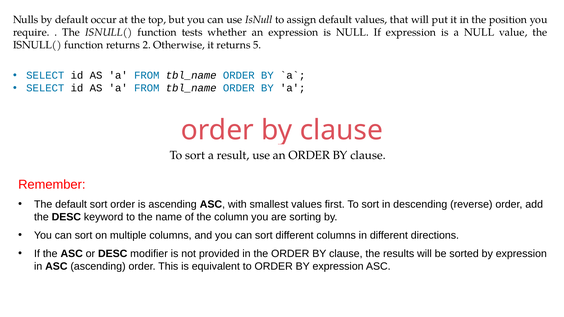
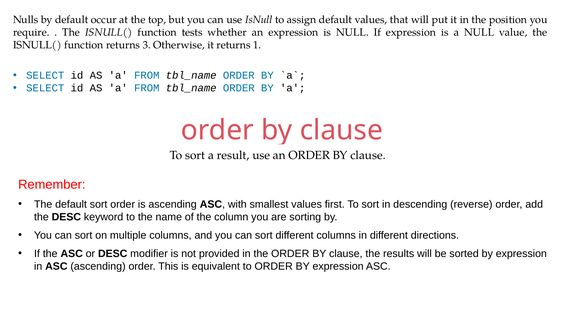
2: 2 -> 3 (147, 45)
5: 5 -> 1 (257, 45)
